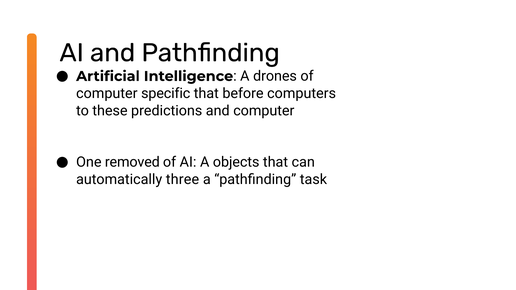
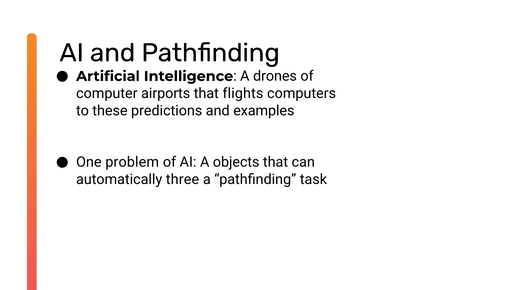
specific: specific -> airports (166, 94)
before: before -> flights (243, 94)
and computer: computer -> examples (264, 111)
removed: removed -> problem (132, 162)
